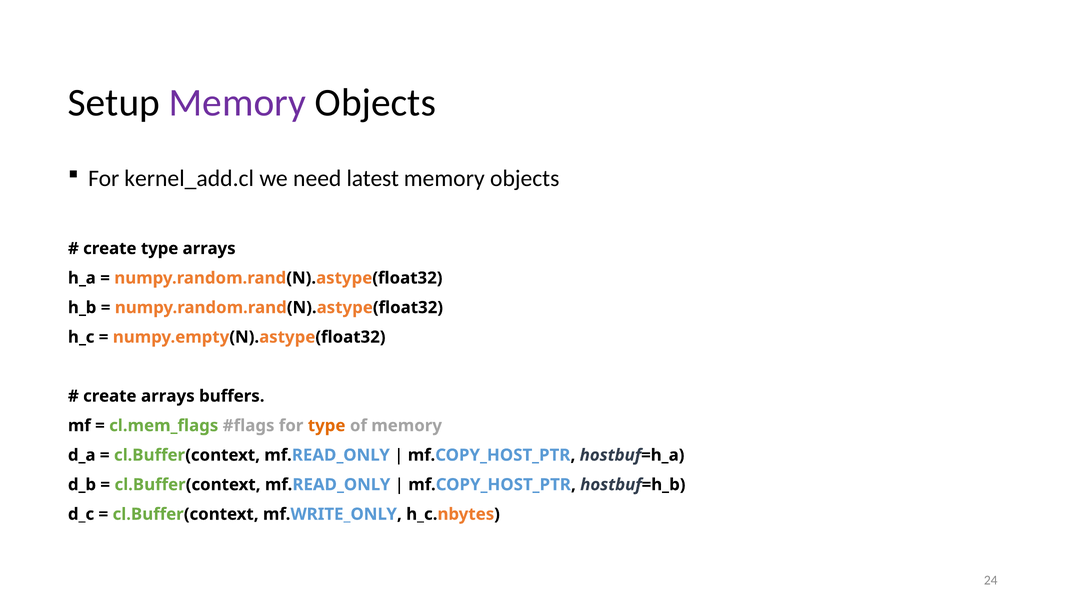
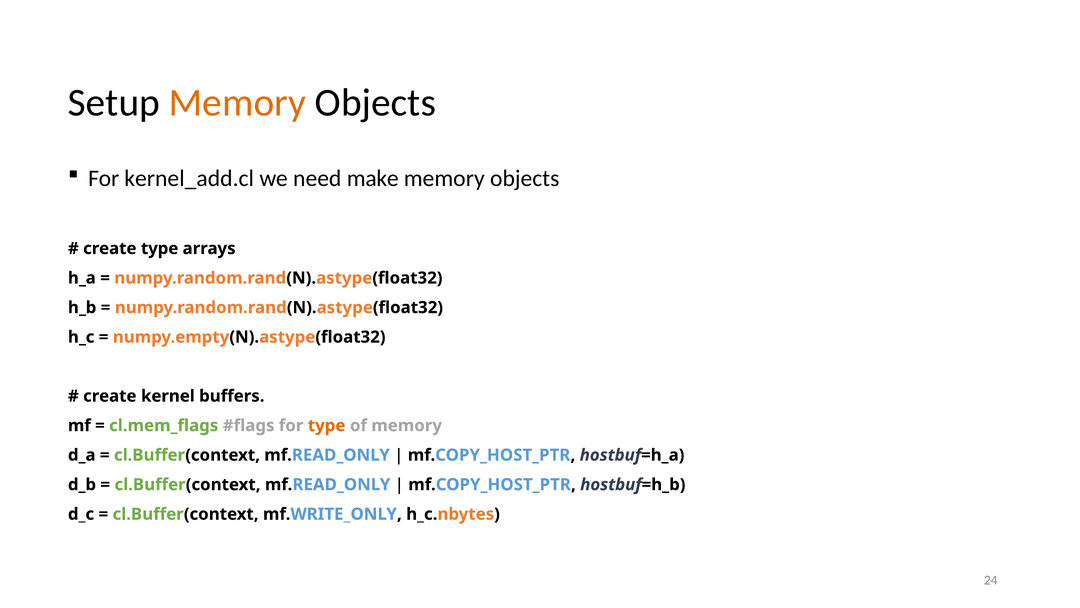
Memory colour: purple -> orange (237, 103)
latest: latest -> make (373, 178)
create arrays: arrays -> kernel (168, 396)
